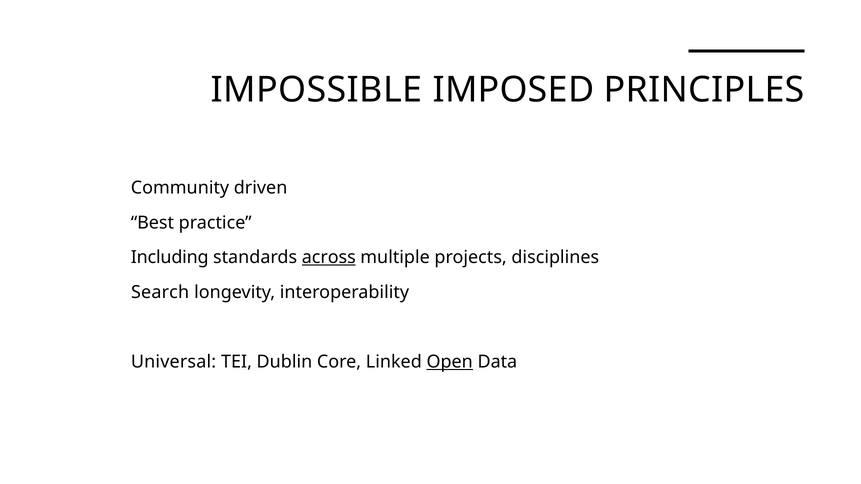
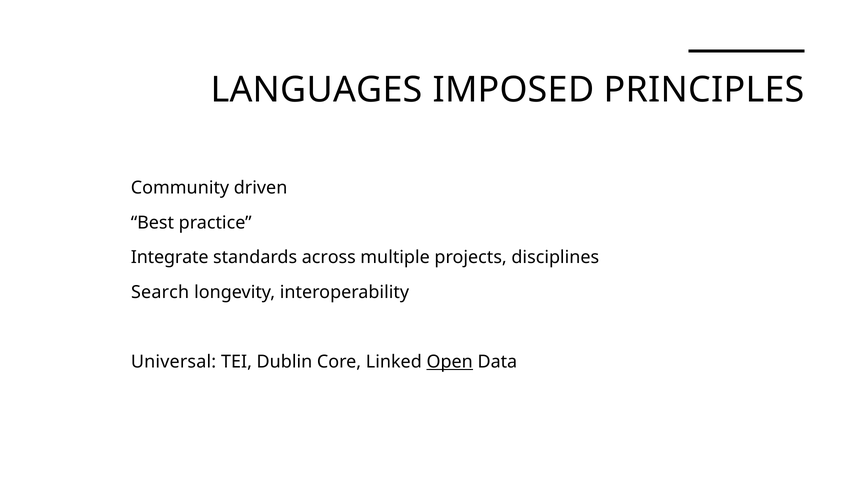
IMPOSSIBLE: IMPOSSIBLE -> LANGUAGES (317, 90)
Including: Including -> Integrate (170, 258)
across underline: present -> none (329, 258)
